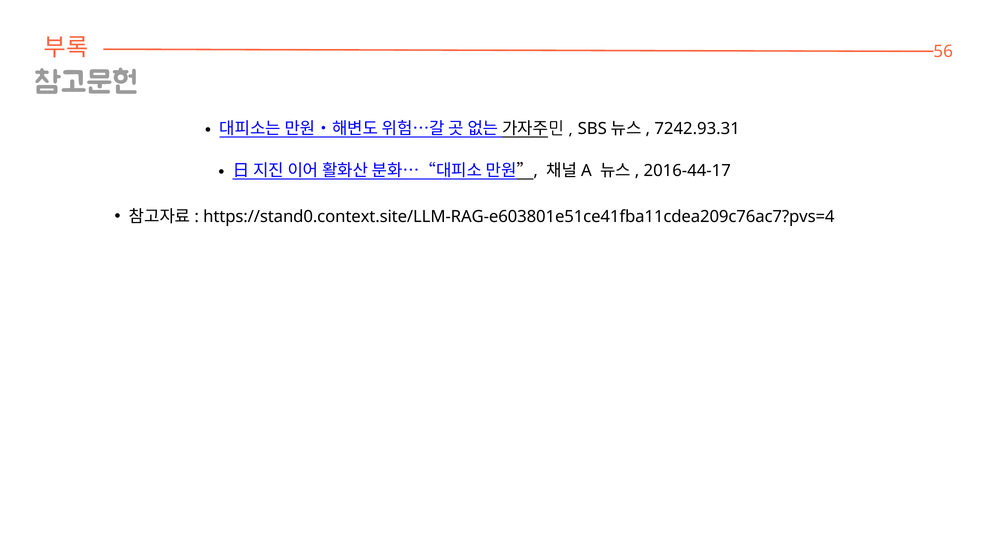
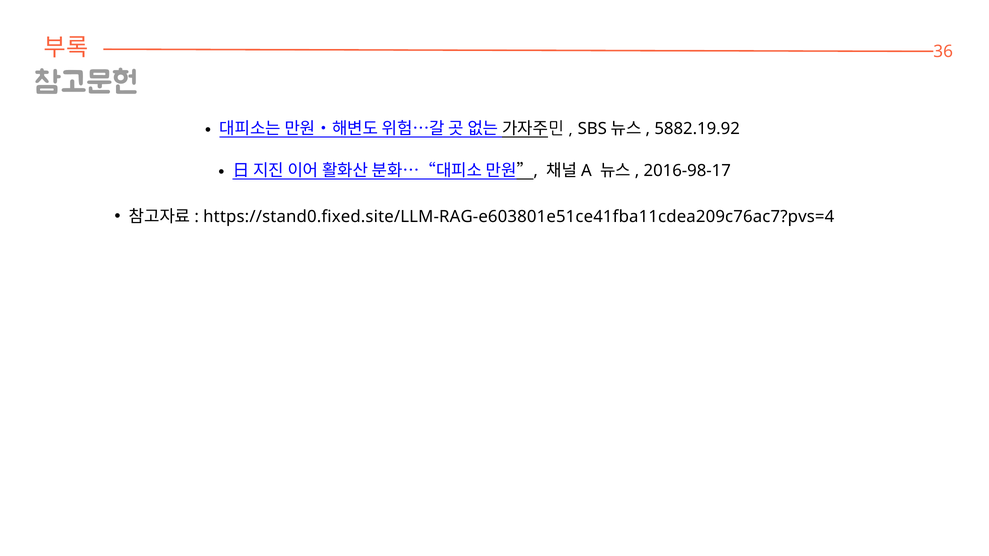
56: 56 -> 36 (943, 52)
7242.93.31: 7242.93.31 -> 5882.19.92 (697, 129)
2016-44-17: 2016-44-17 -> 2016-98-17 (687, 171)
https://stand0.context.site/LLM-RAG-e603801e51ce41fba11cdea209c76ac7?pvs=4: https://stand0.context.site/LLM-RAG-e603801e51ce41fba11cdea209c76ac7?pvs=4 -> https://stand0.fixed.site/LLM-RAG-e603801e51ce41fba11cdea209c76ac7?pvs=4 (519, 217)
